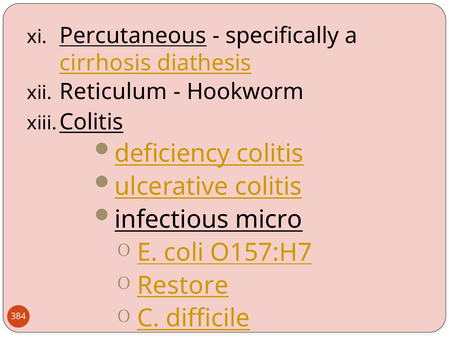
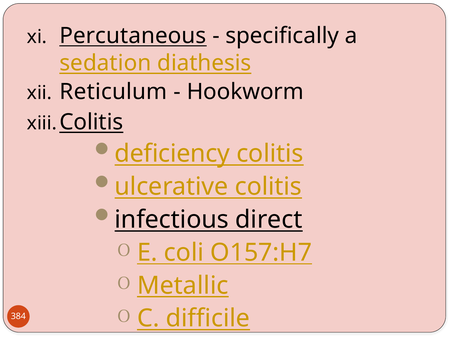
cirrhosis: cirrhosis -> sedation (105, 63)
micro: micro -> direct (269, 219)
Restore: Restore -> Metallic (183, 285)
